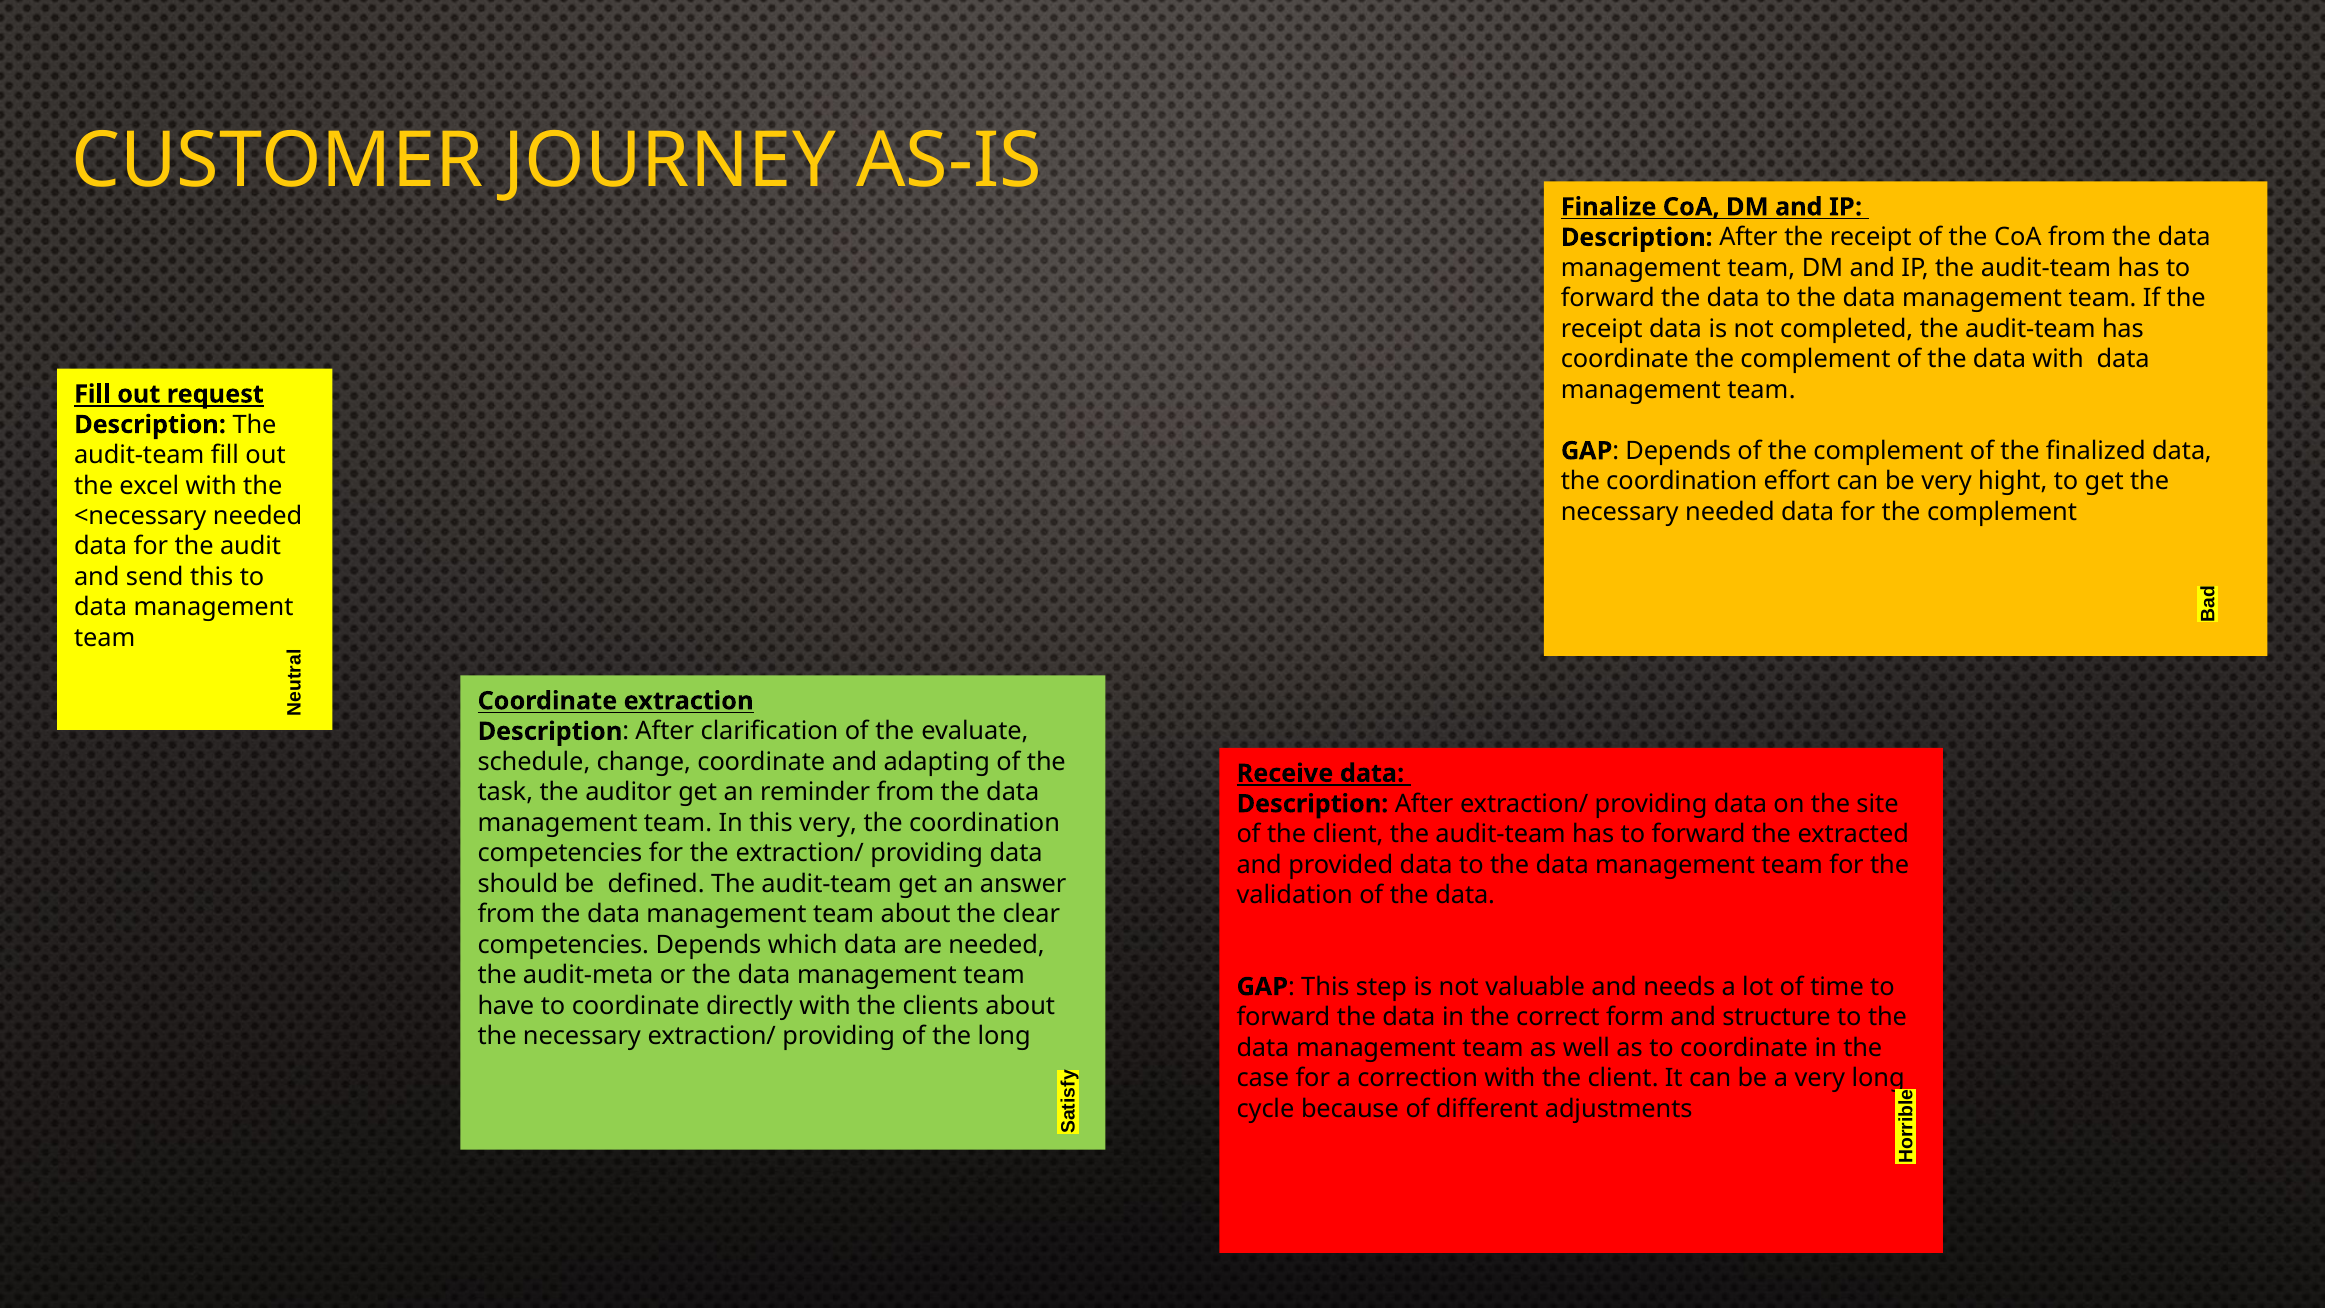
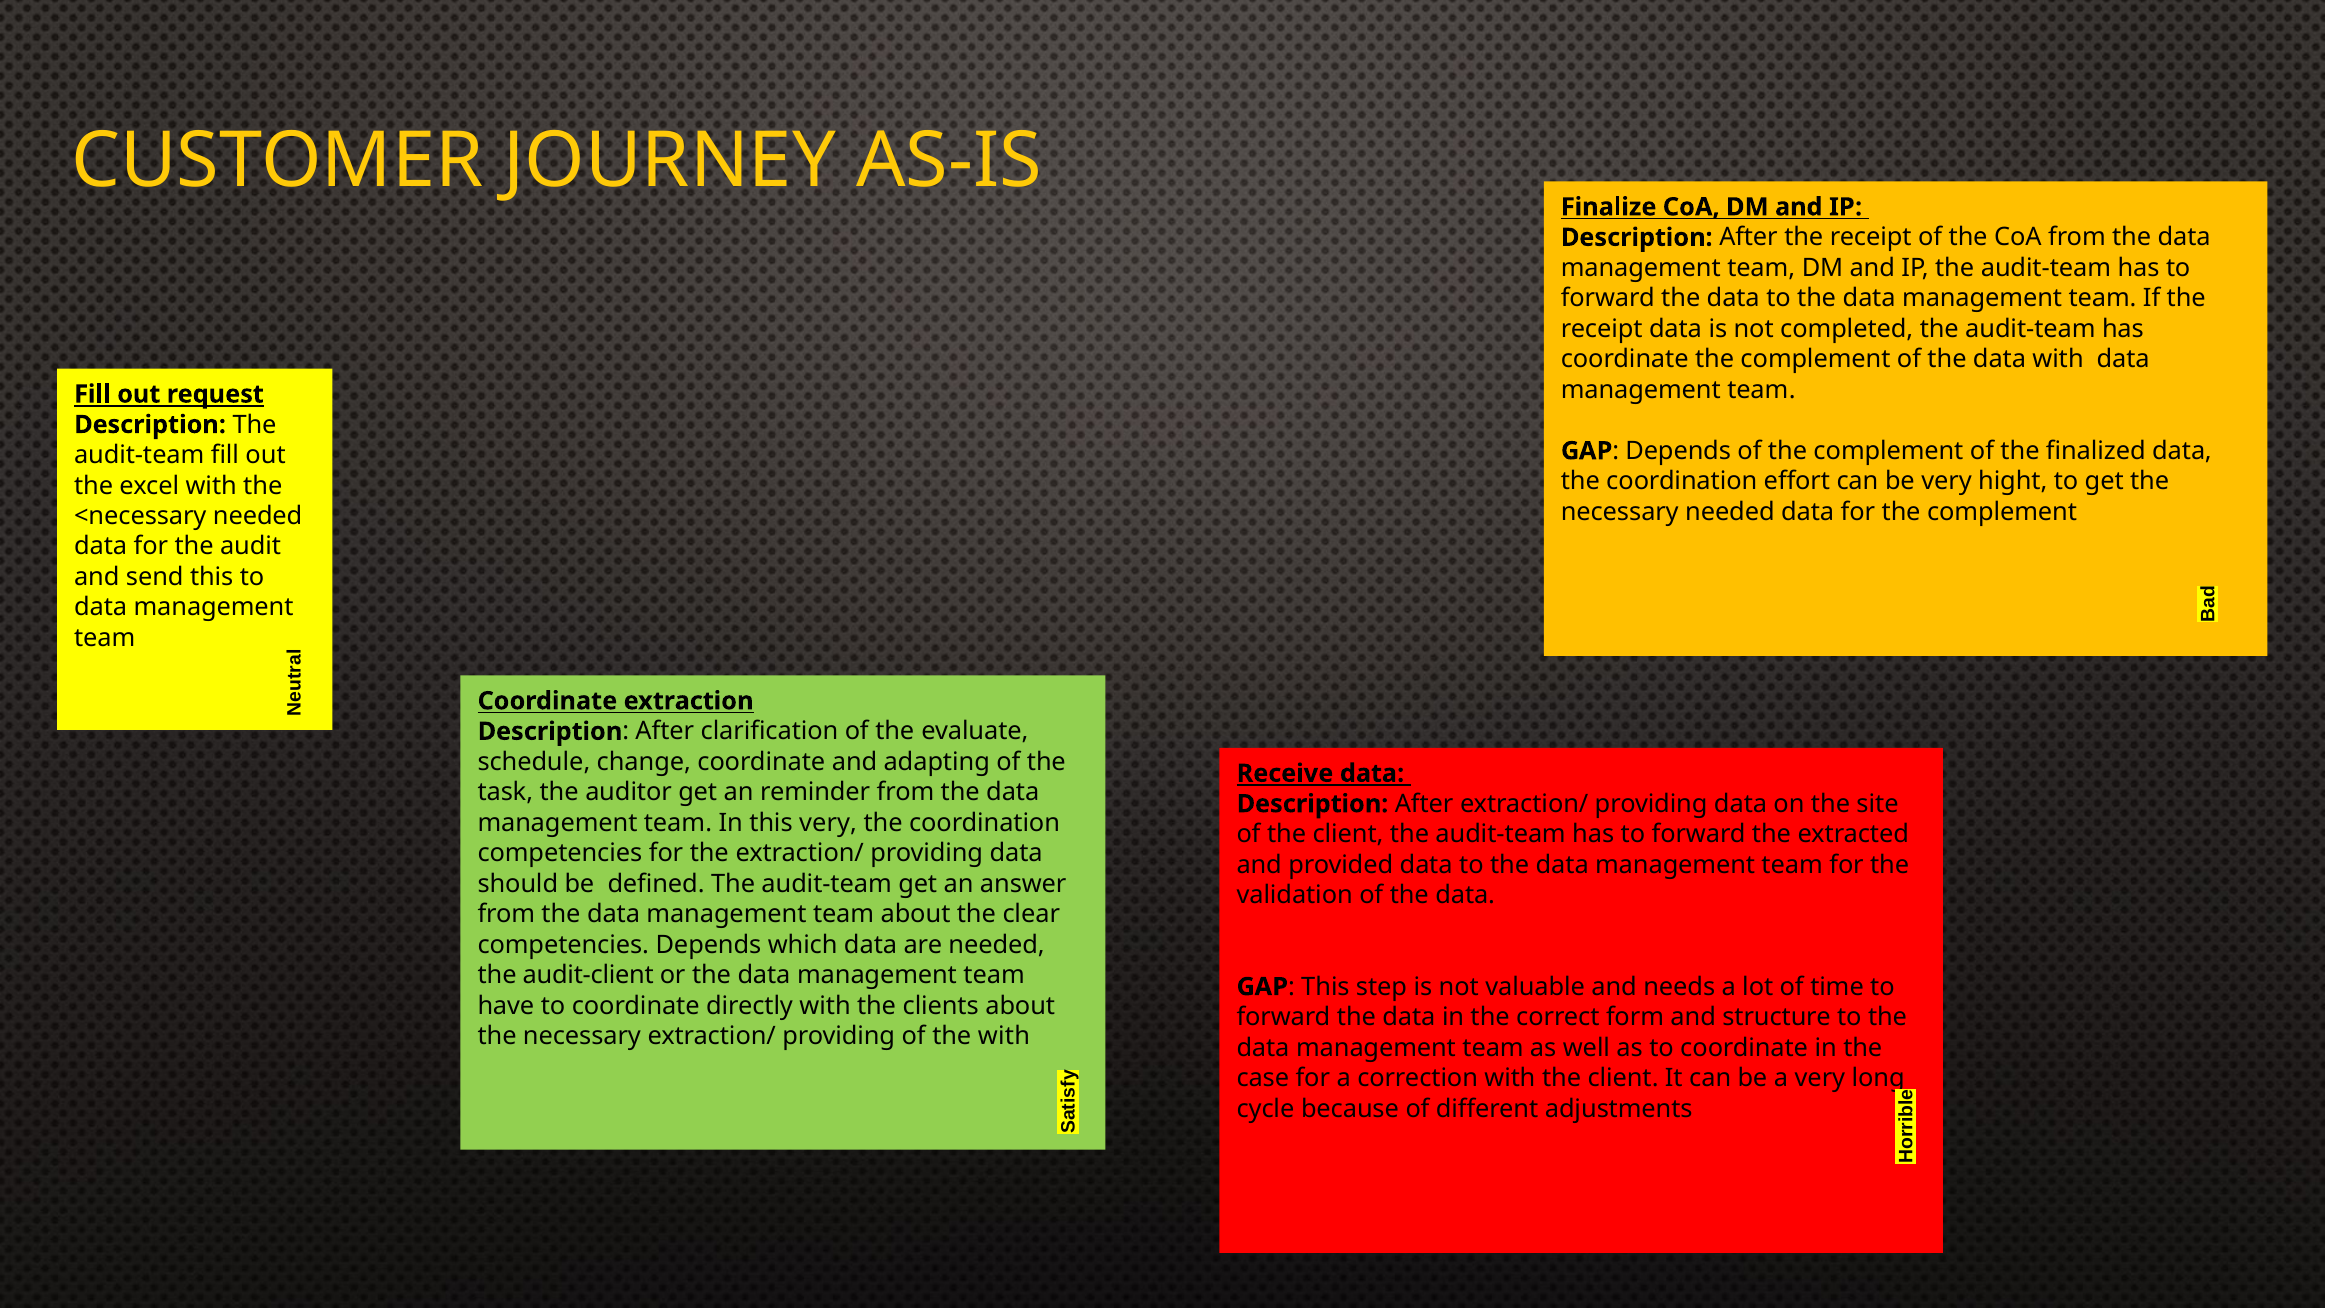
audit-meta: audit-meta -> audit-client (588, 975)
the long: long -> with (1004, 1036)
